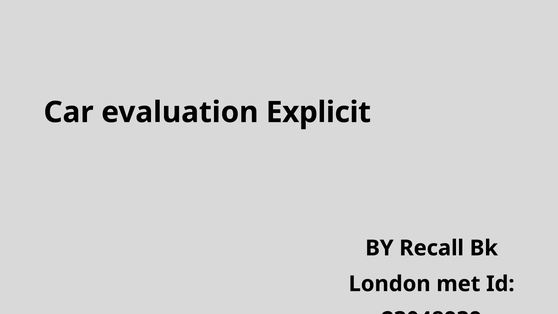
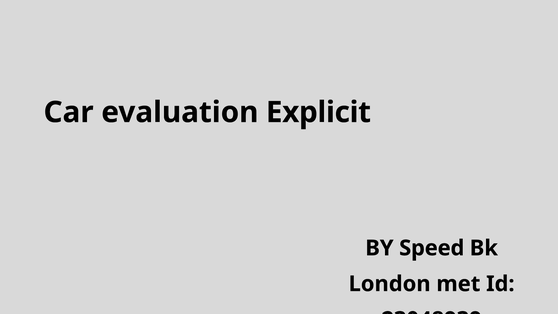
Recall: Recall -> Speed (432, 248)
